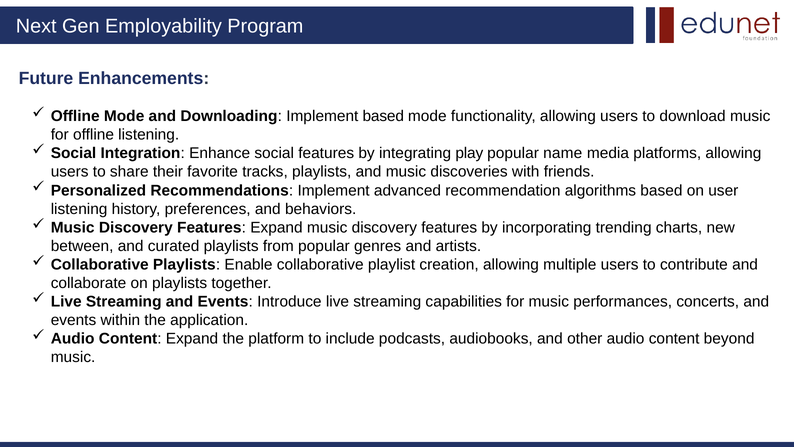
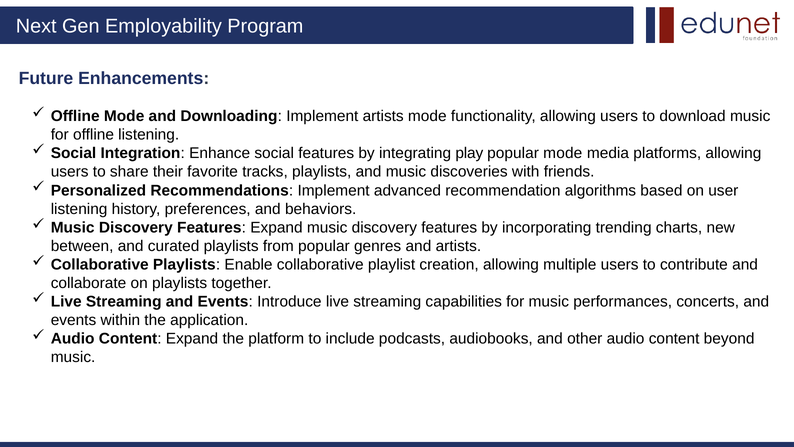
Implement based: based -> artists (383, 116)
popular name: name -> mode (563, 153)
